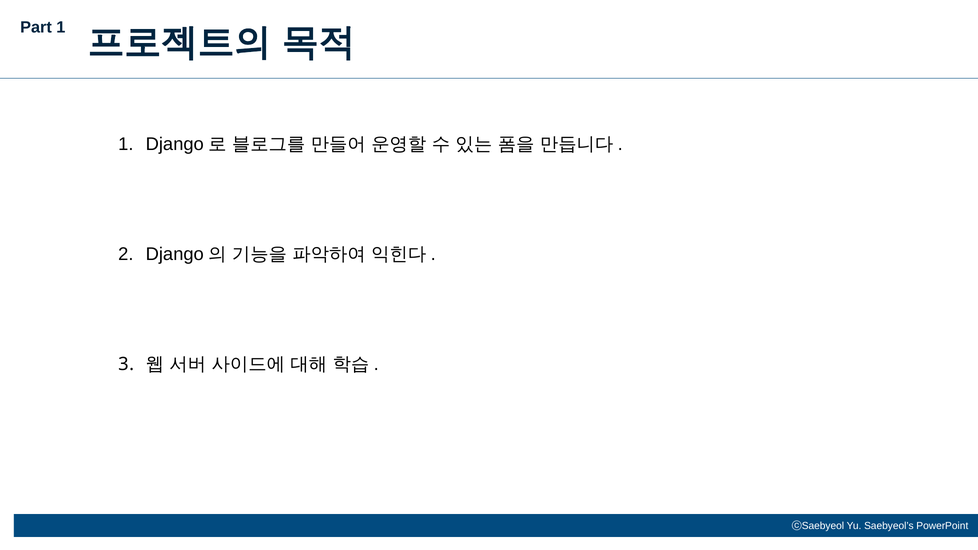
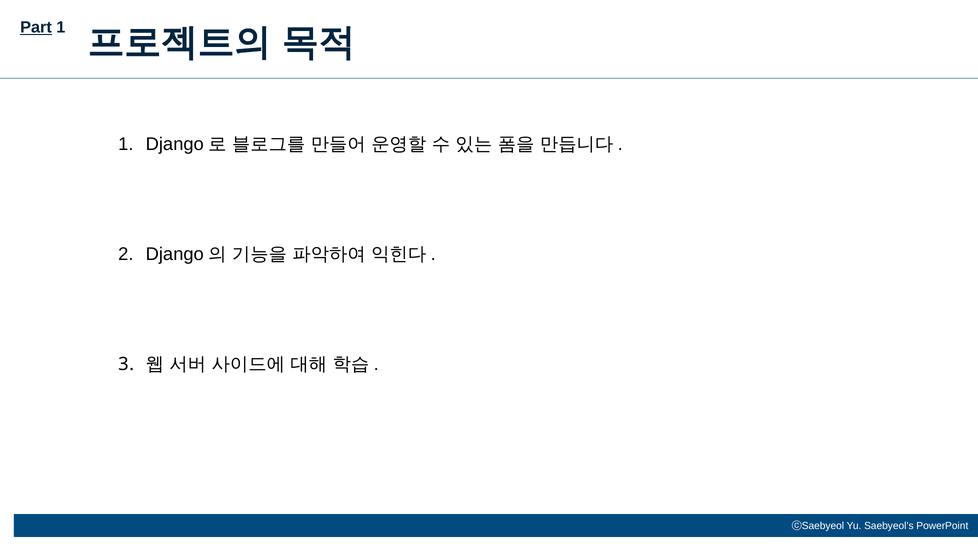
Part underline: none -> present (36, 27)
